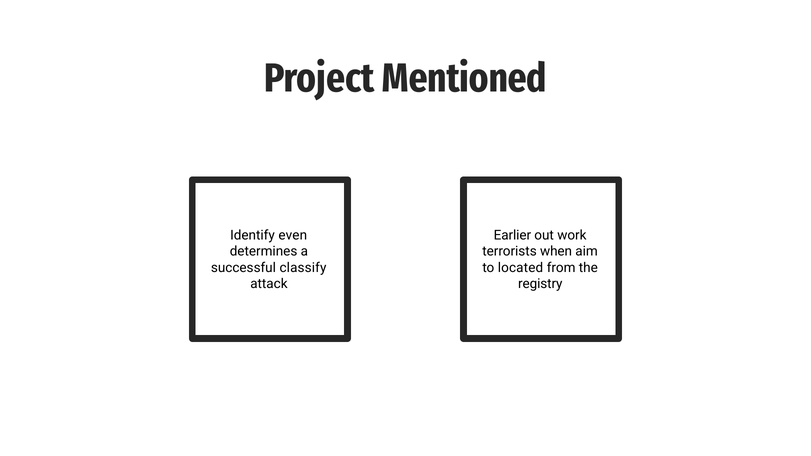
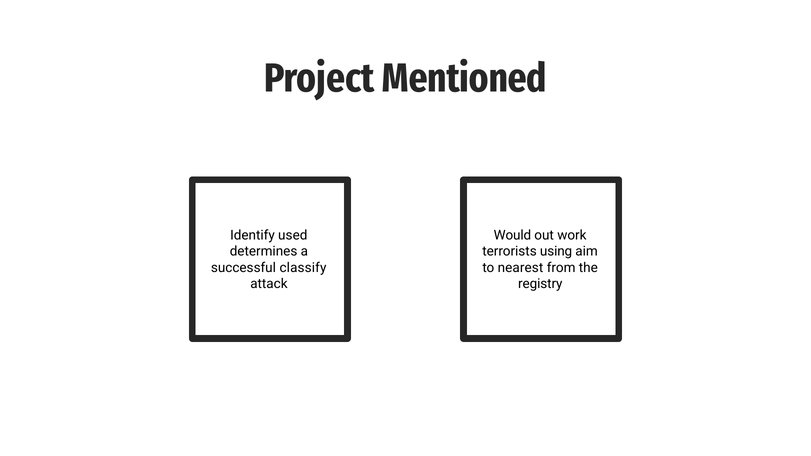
even: even -> used (293, 235)
Earlier: Earlier -> Would (512, 235)
when: when -> using (556, 252)
located: located -> nearest (520, 268)
